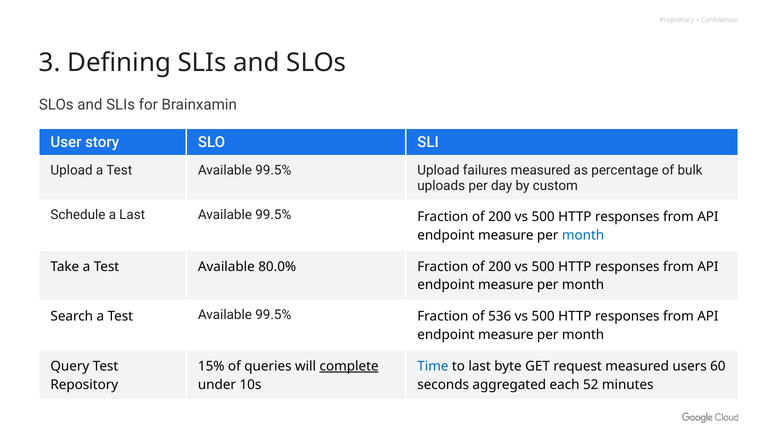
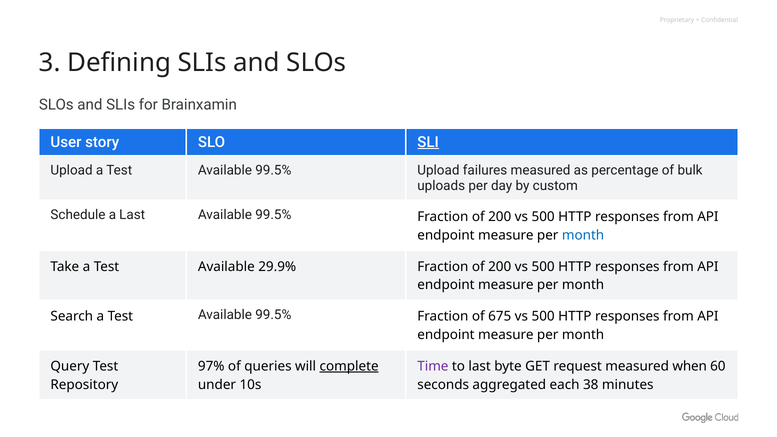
SLI underline: none -> present (428, 142)
80.0%: 80.0% -> 29.9% (277, 267)
536: 536 -> 675 (500, 317)
15%: 15% -> 97% (211, 366)
Time colour: blue -> purple (433, 366)
users: users -> when (690, 366)
52: 52 -> 38 (591, 385)
